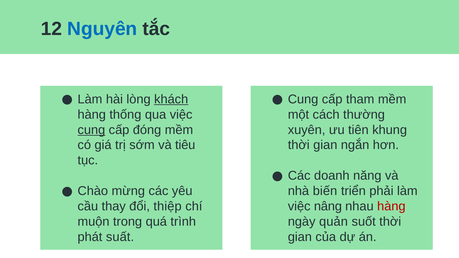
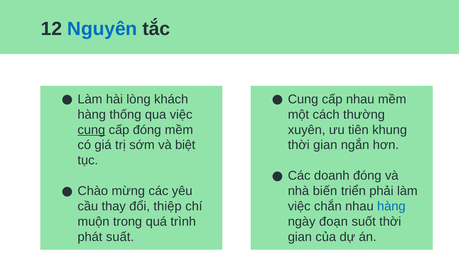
khách underline: present -> none (171, 99)
cấp tham: tham -> nhau (360, 99)
tiêu: tiêu -> biệt (185, 145)
doanh năng: năng -> đóng (367, 176)
nâng: nâng -> chắn (328, 206)
hàng colour: red -> blue (391, 206)
quản: quản -> đoạn (334, 222)
